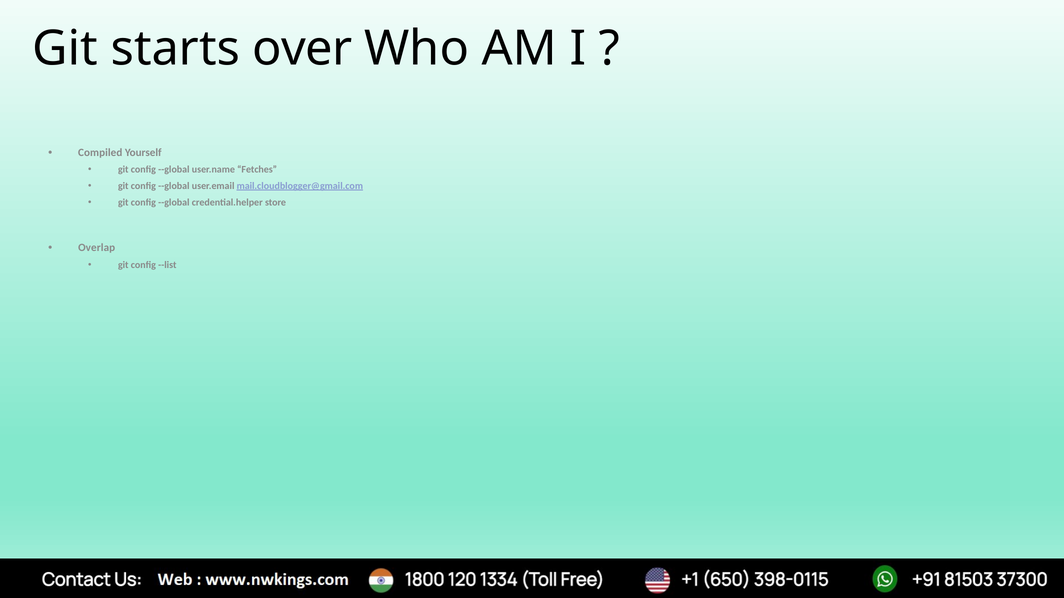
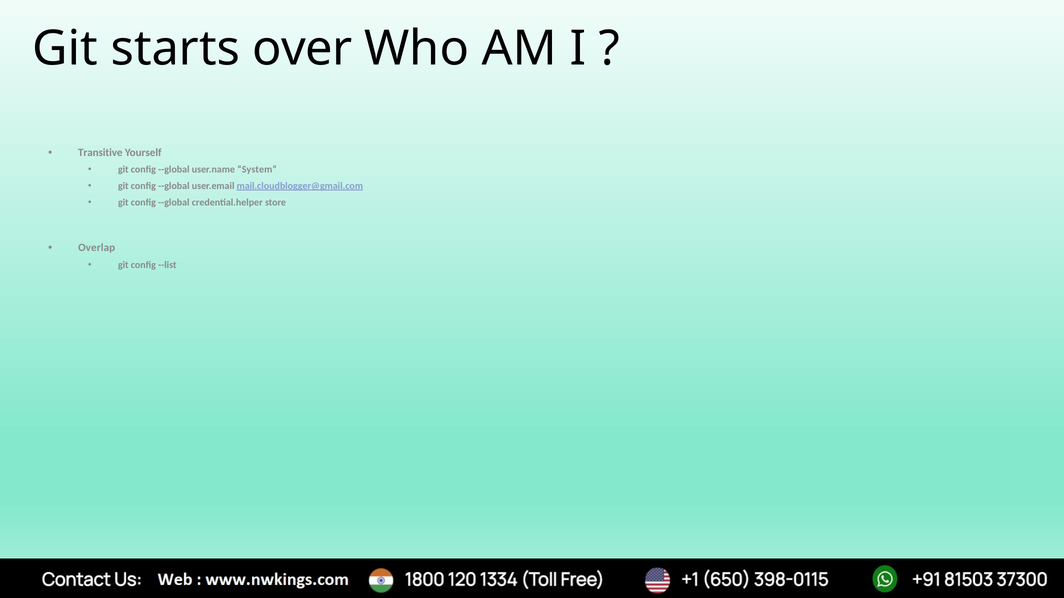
Compiled: Compiled -> Transitive (100, 153)
Fetches: Fetches -> System (257, 170)
